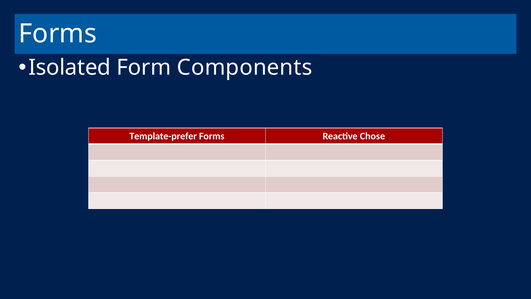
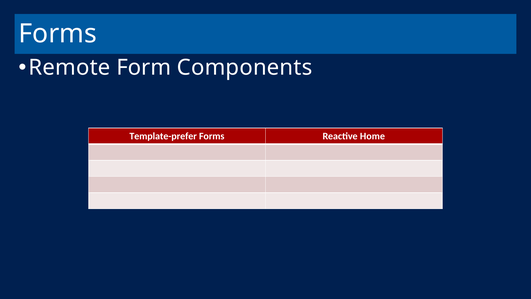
Isolated: Isolated -> Remote (70, 68)
Chose: Chose -> Home (372, 136)
